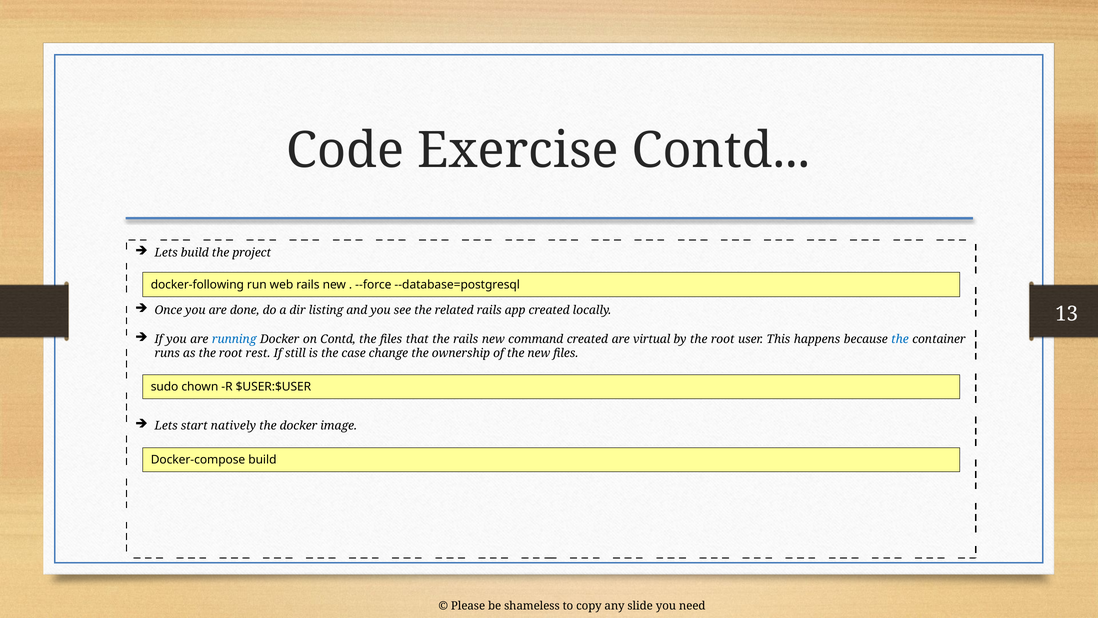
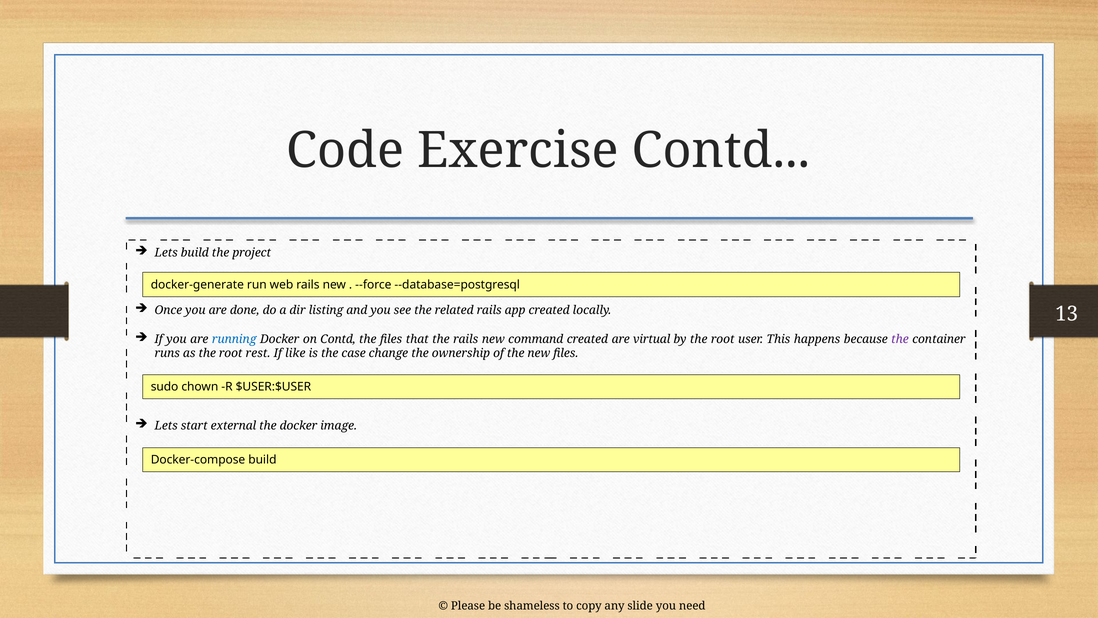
docker-following: docker-following -> docker-generate (197, 284)
the colour: blue -> purple (900, 339)
still: still -> like (295, 353)
natively: natively -> external (233, 425)
